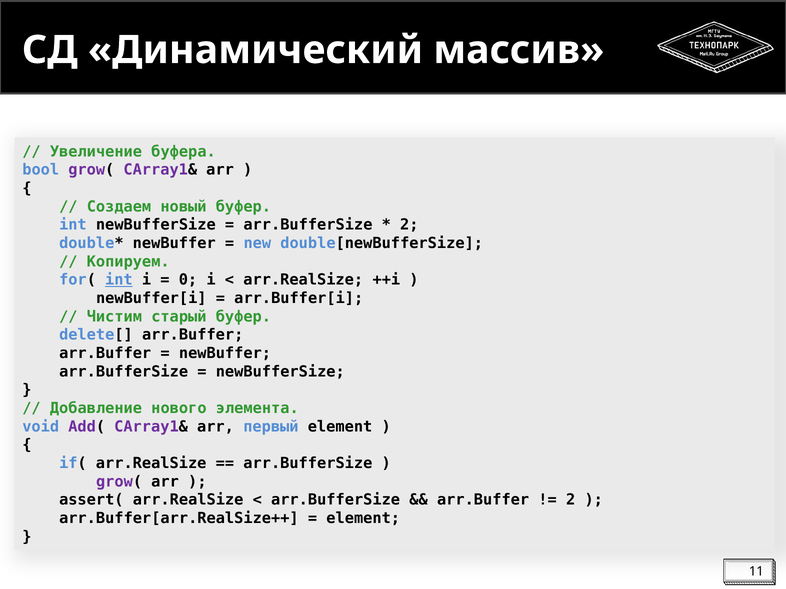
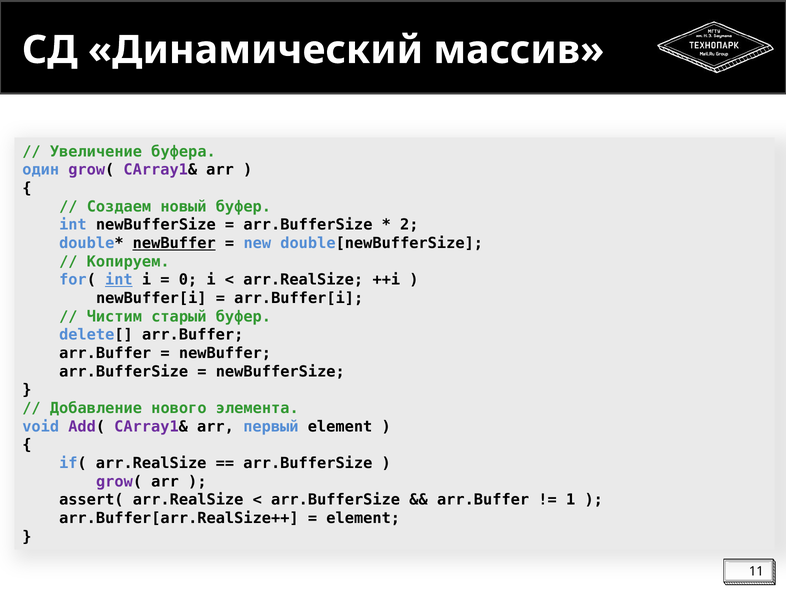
bool: bool -> один (41, 170)
newBuffer underline: none -> present (174, 243)
2: 2 -> 1 (571, 500)
